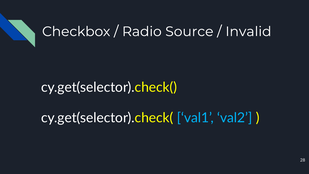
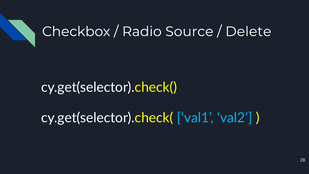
Invalid: Invalid -> Delete (248, 32)
